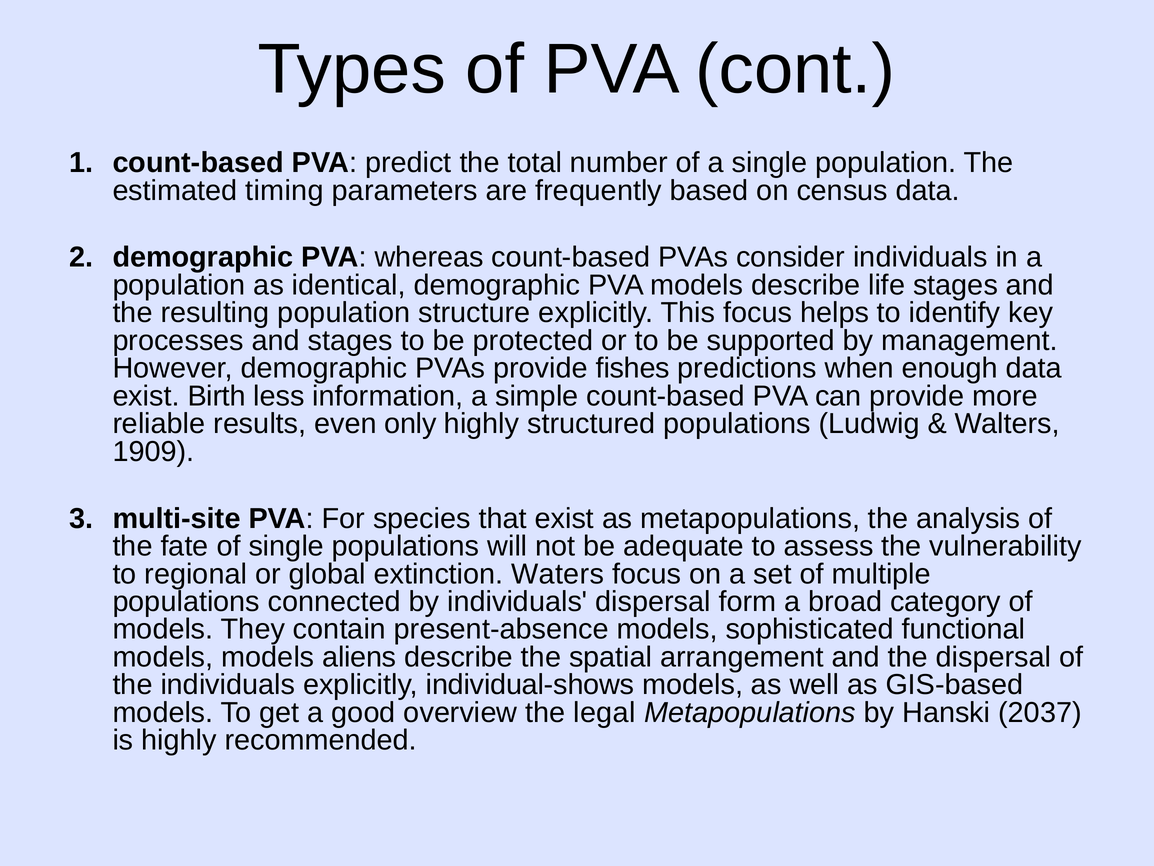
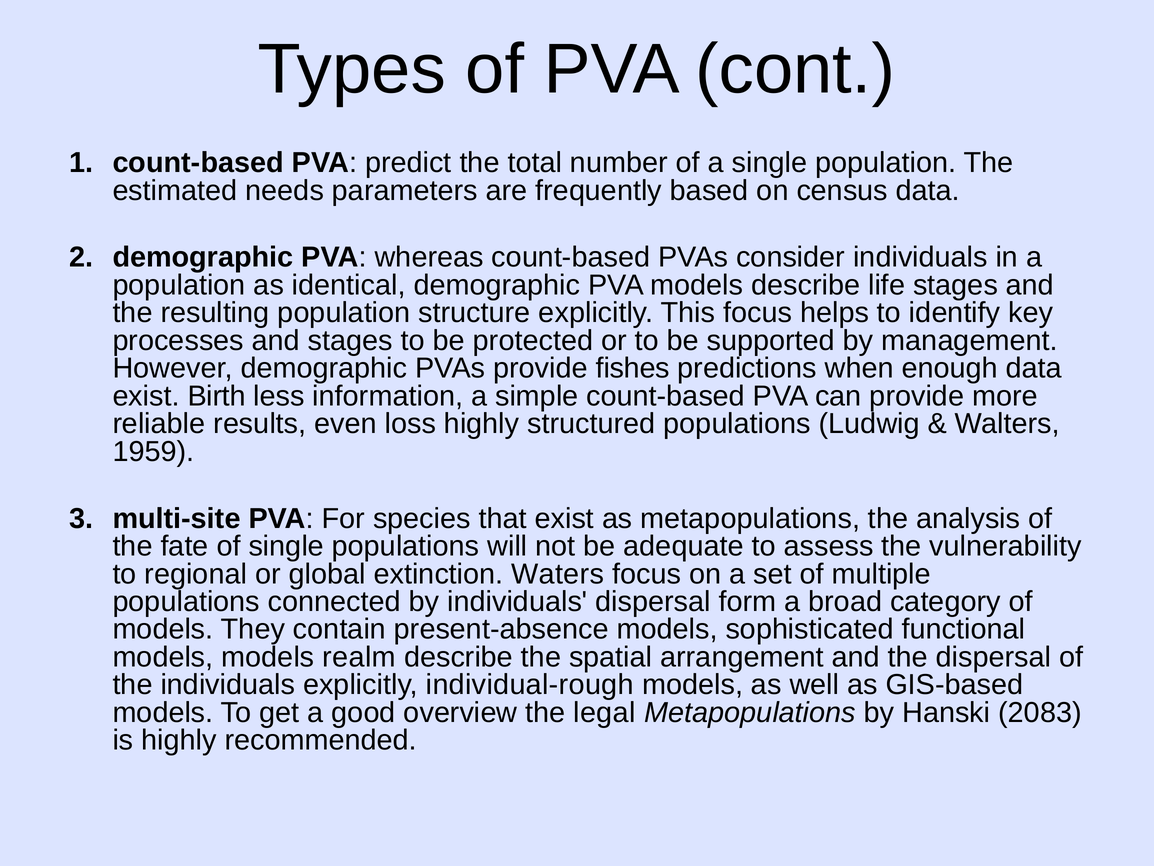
timing: timing -> needs (285, 190)
only: only -> loss (410, 424)
1909: 1909 -> 1959 (153, 451)
aliens: aliens -> realm (359, 657)
individual-shows: individual-shows -> individual-rough (530, 685)
2037: 2037 -> 2083 (1040, 712)
